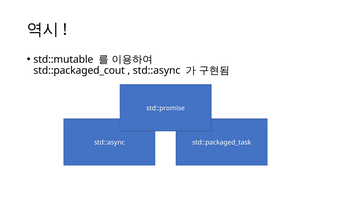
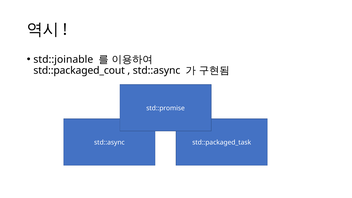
std::mutable: std::mutable -> std::joinable (63, 60)
